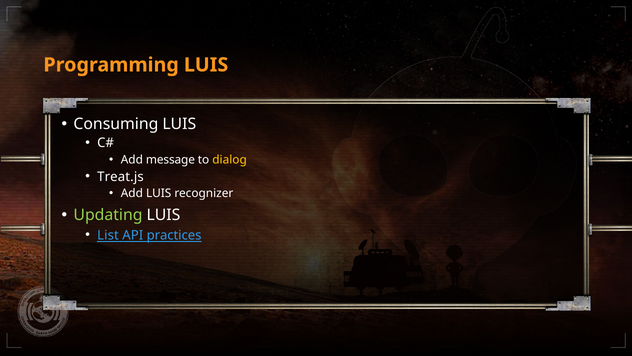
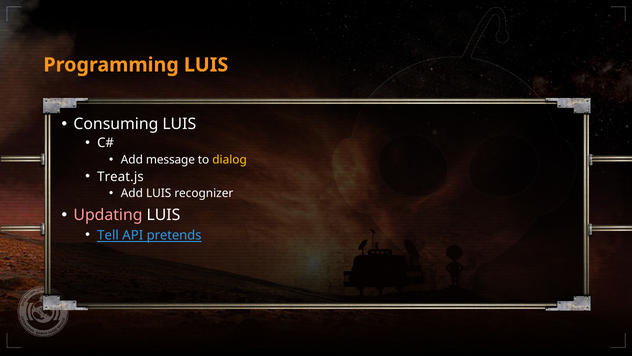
Updating colour: light green -> pink (108, 215)
List: List -> Tell (108, 235)
practices: practices -> pretends (174, 235)
